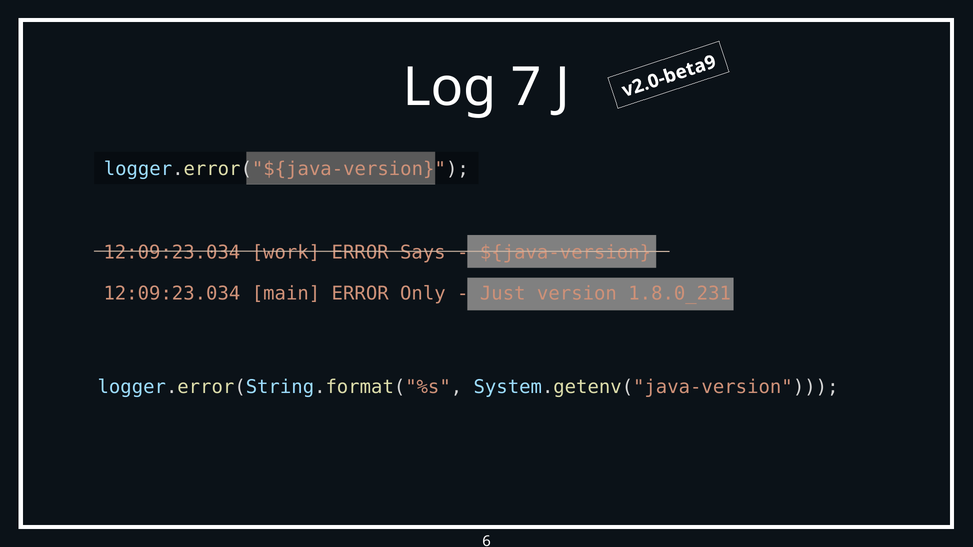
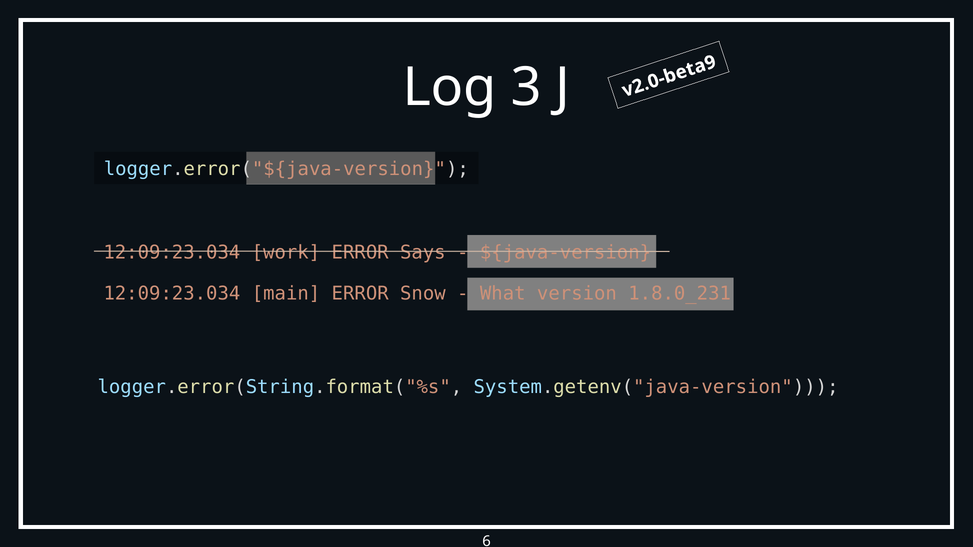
7: 7 -> 3 (526, 87)
Only: Only -> Snow (423, 294)
Just: Just -> What (503, 294)
